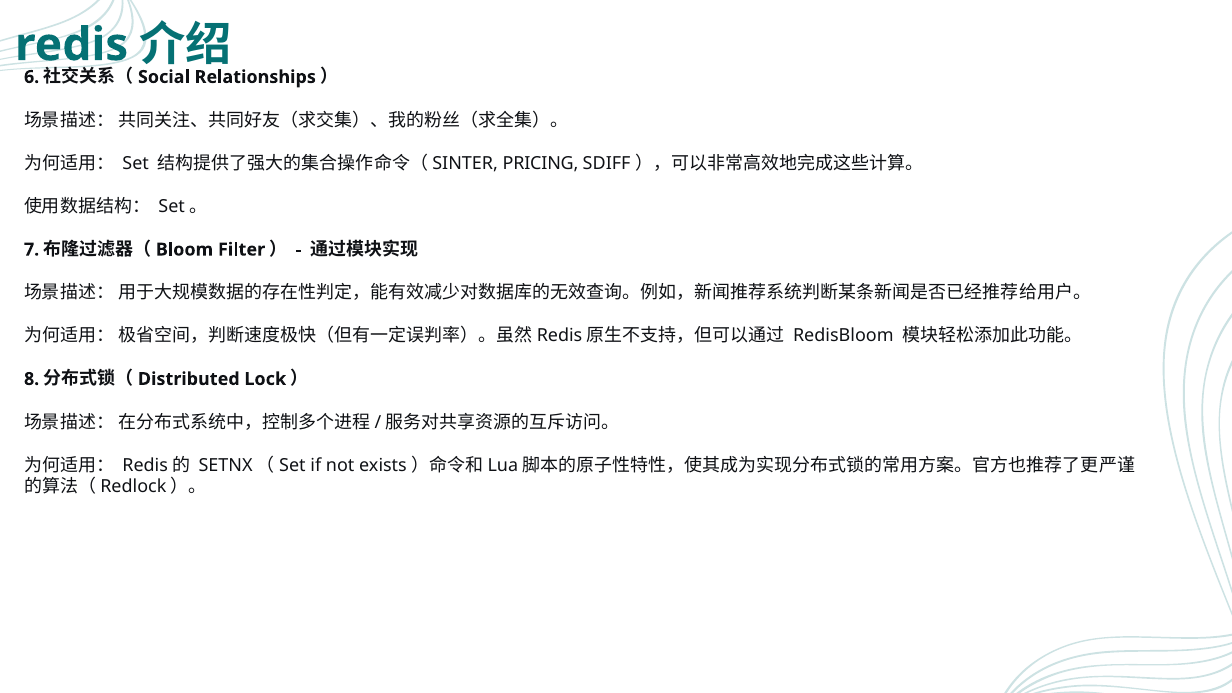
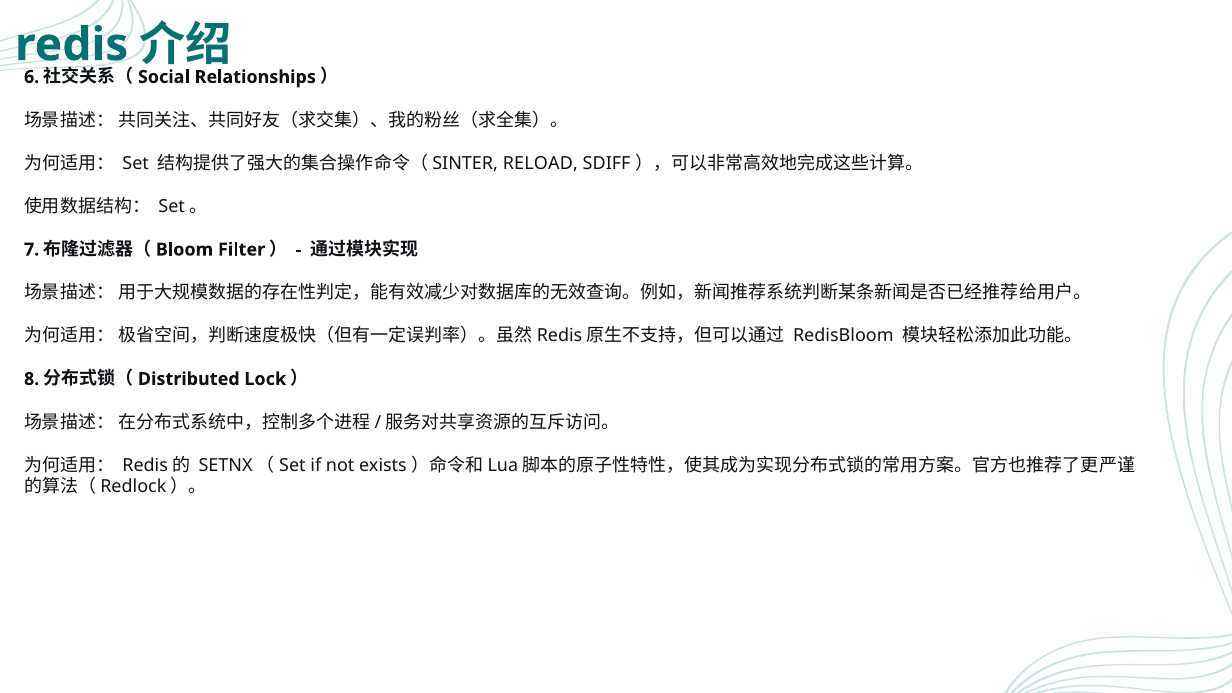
PRICING: PRICING -> RELOAD (540, 163)
